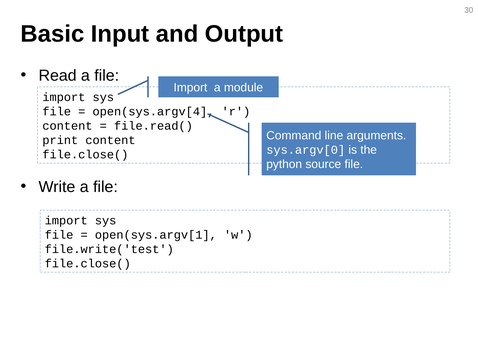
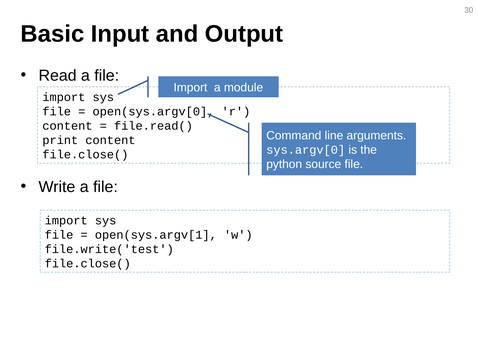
open(sys.argv[4: open(sys.argv[4 -> open(sys.argv[0 (153, 112)
